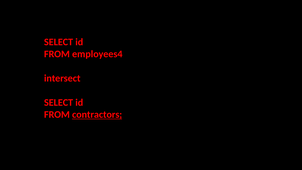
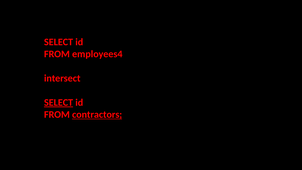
SELECT underline: none -> present (59, 102)
